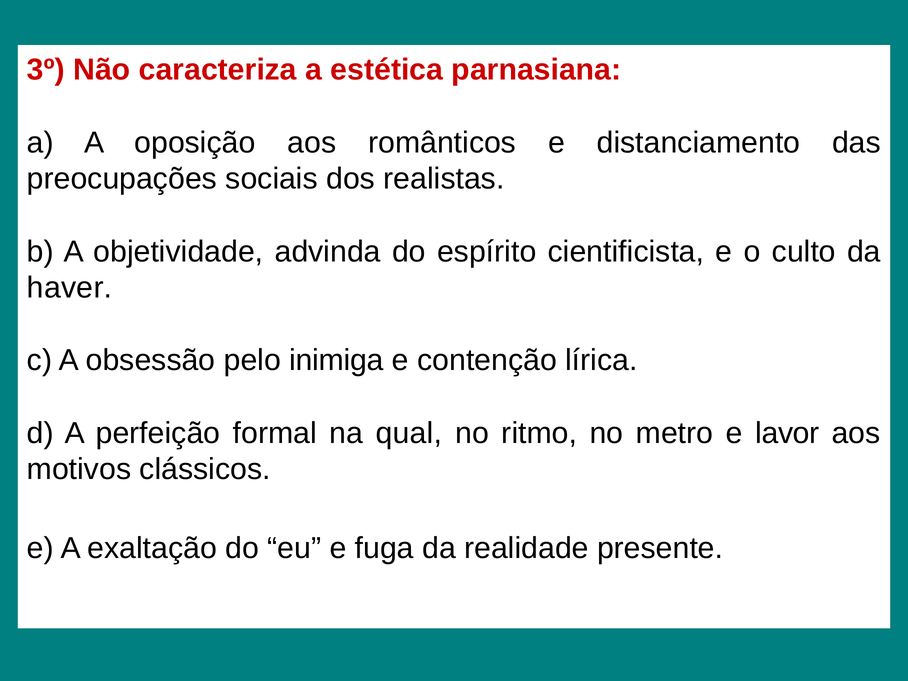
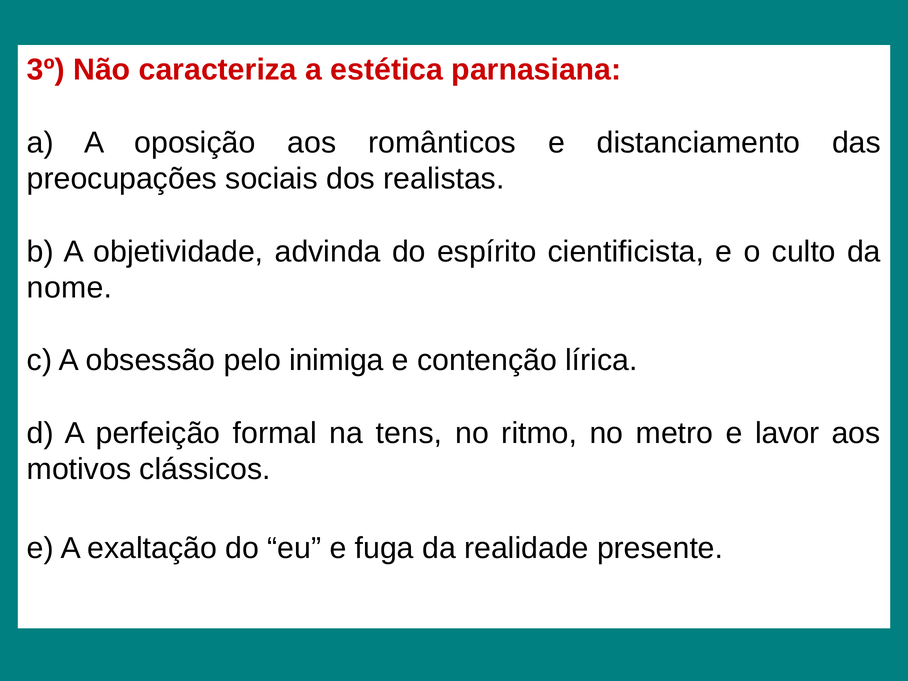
haver: haver -> nome (70, 288)
qual: qual -> tens (409, 433)
